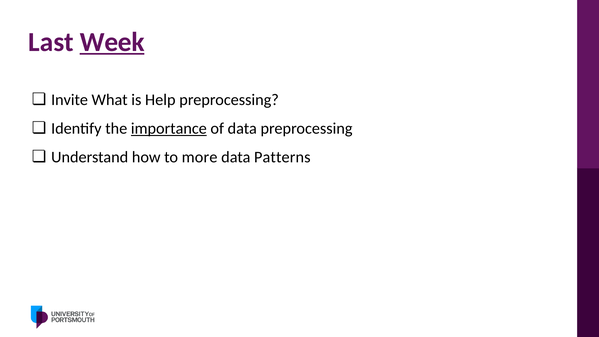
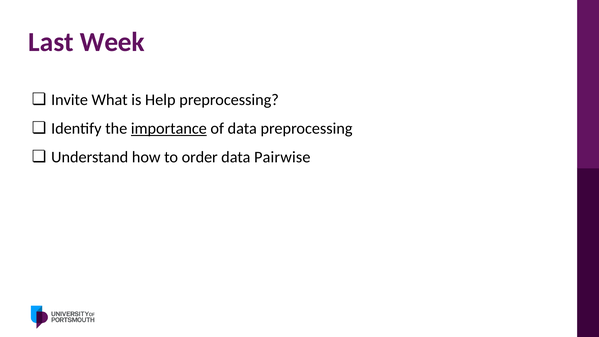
Week underline: present -> none (112, 42)
more: more -> order (200, 157)
Patterns: Patterns -> Pairwise (282, 157)
